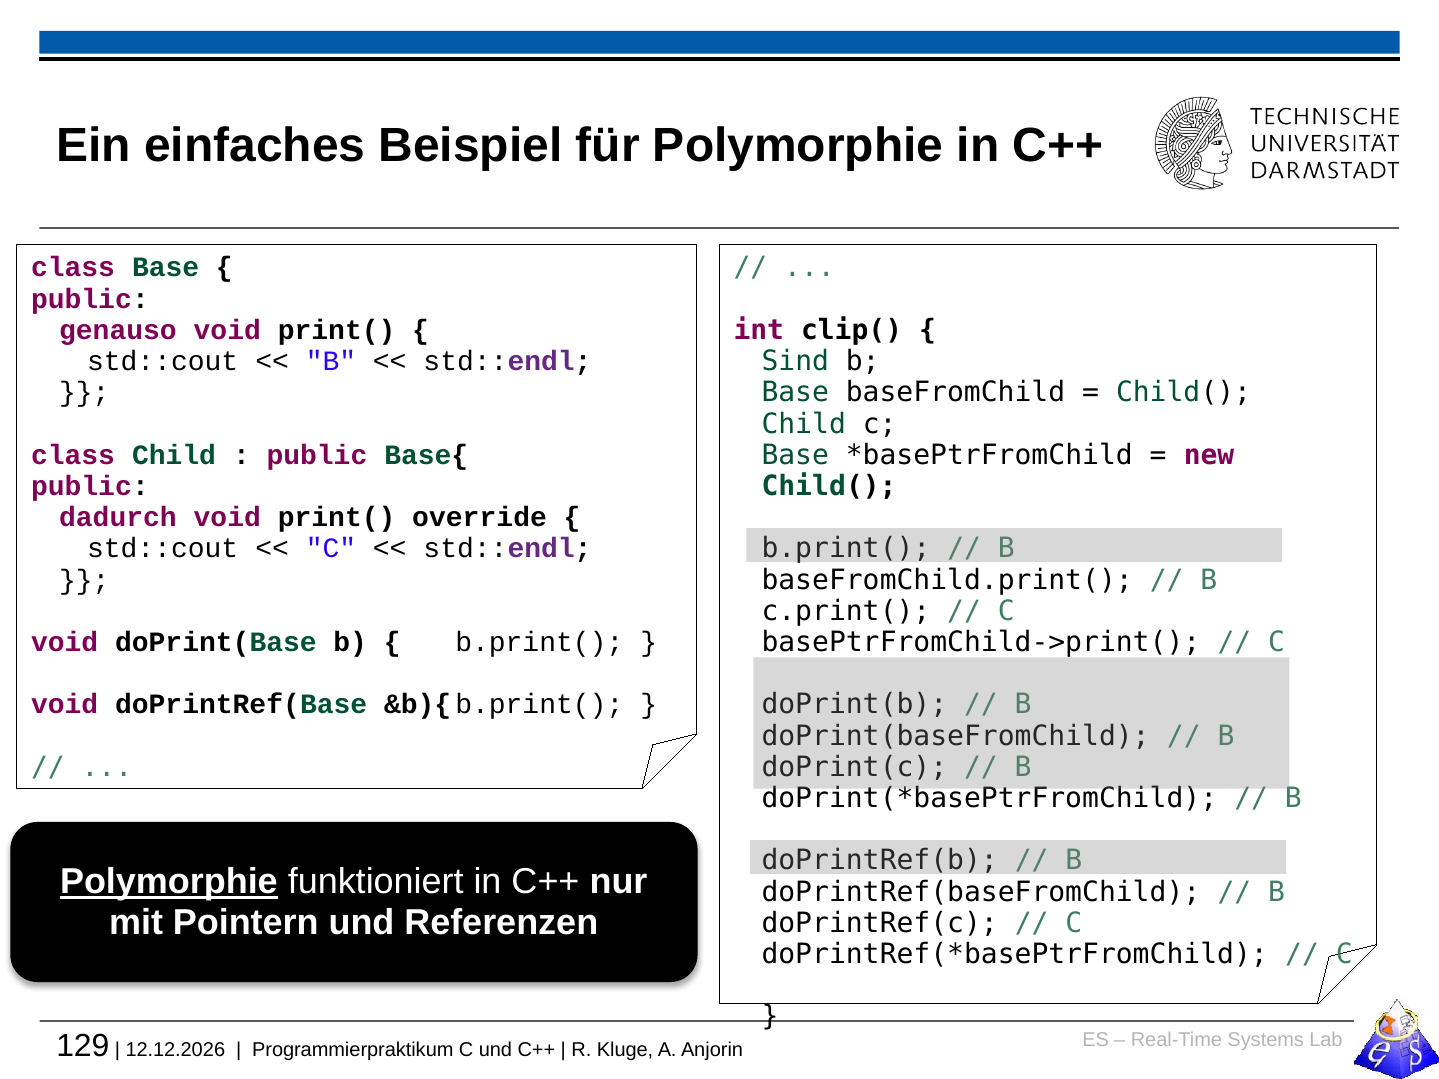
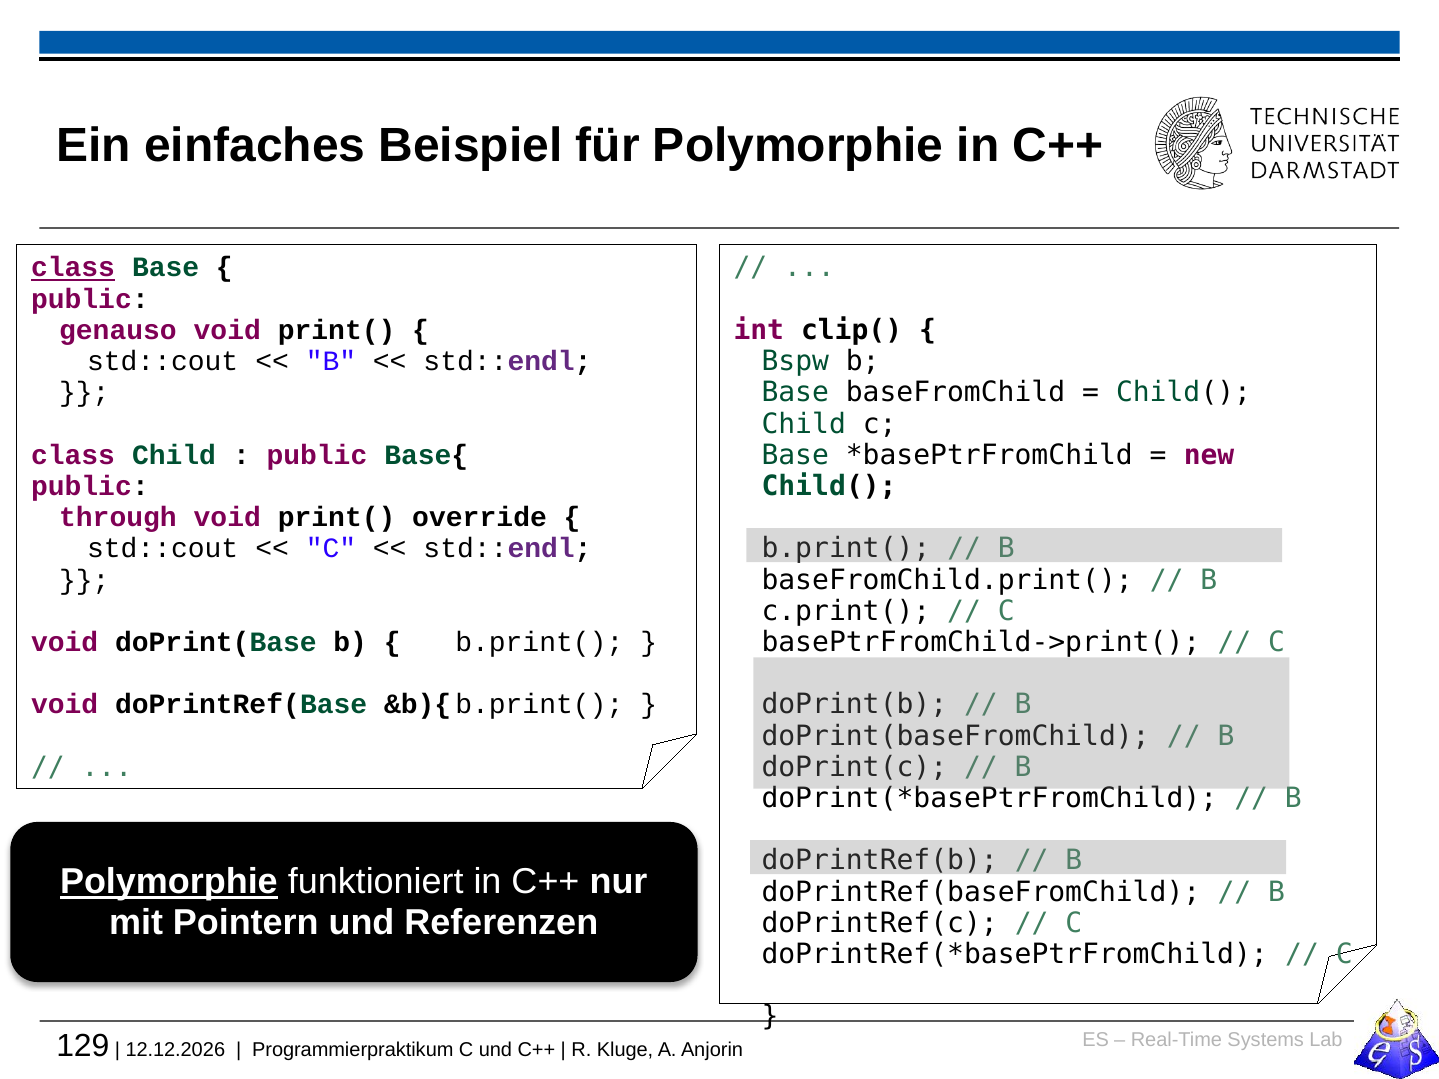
class underline: none -> present (73, 268)
Sind: Sind -> Bspw (795, 361)
dadurch: dadurch -> through (118, 518)
